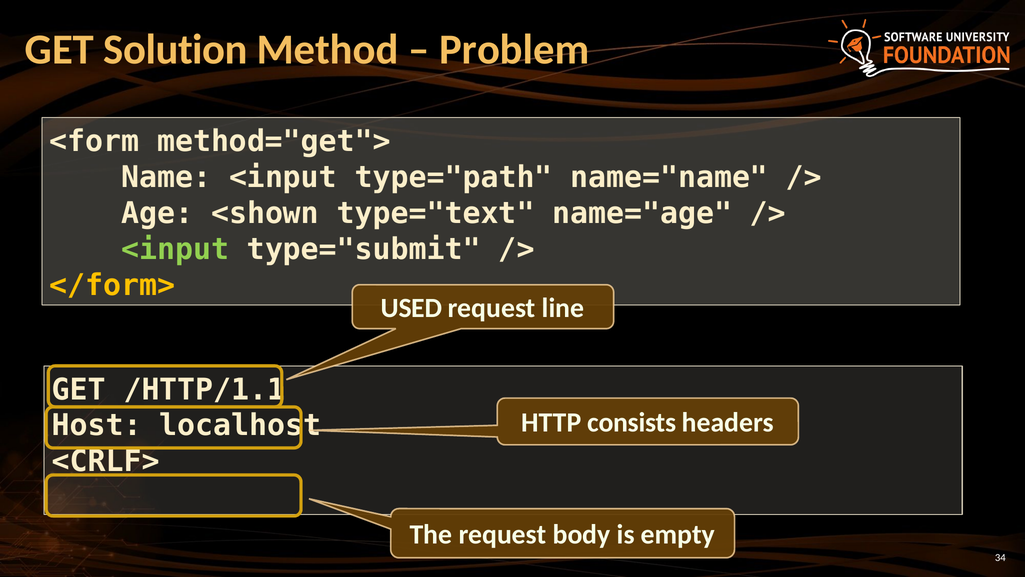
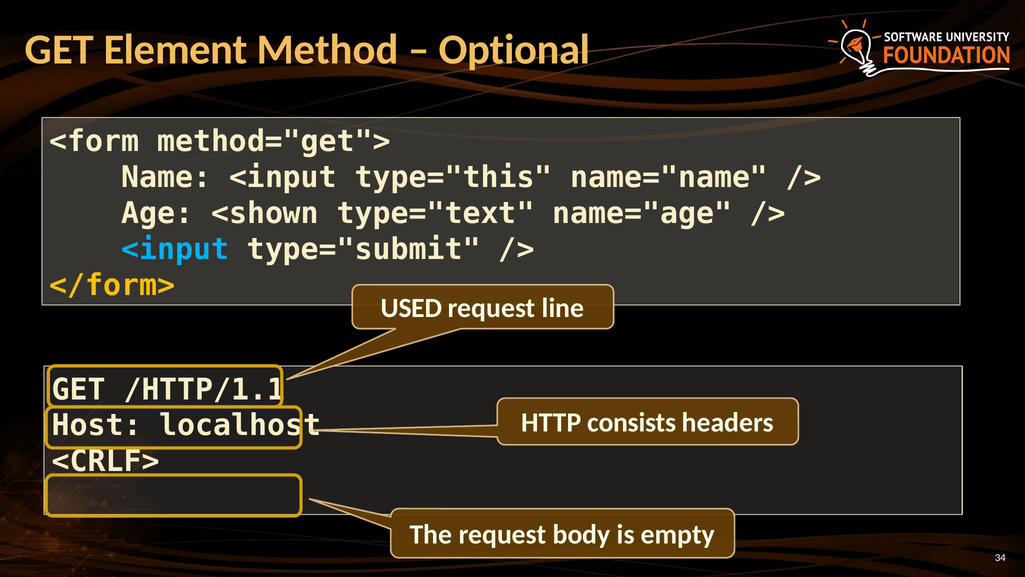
Solution: Solution -> Element (176, 50)
Problem: Problem -> Optional (515, 50)
type="path: type="path -> type="this (454, 177)
<input colour: light green -> light blue (175, 249)
